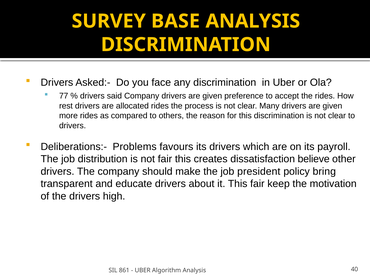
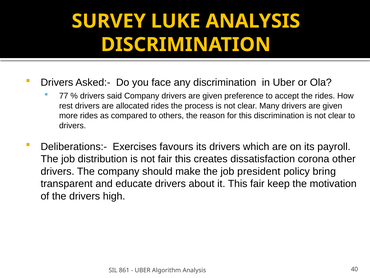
BASE: BASE -> LUKE (176, 21)
Problems: Problems -> Exercises (135, 146)
believe: believe -> corona (314, 159)
